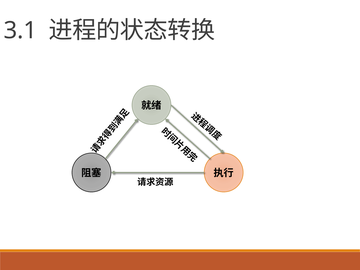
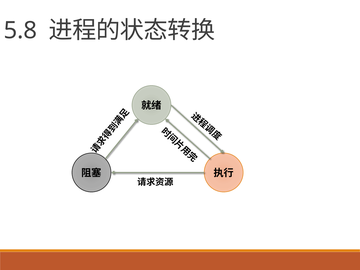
3.1: 3.1 -> 5.8 (20, 30)
